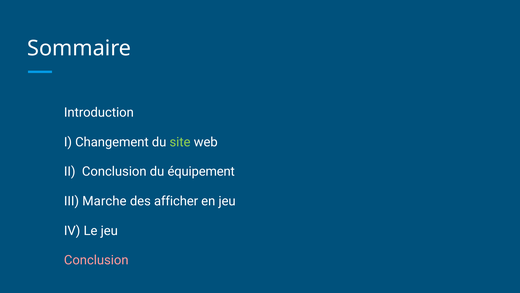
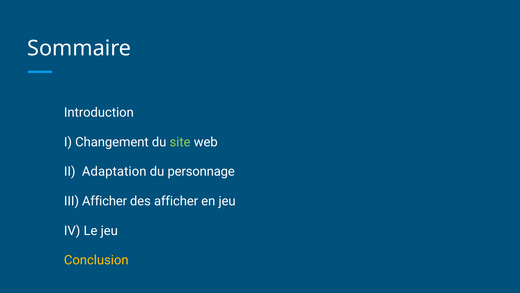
II Conclusion: Conclusion -> Adaptation (114, 171)
équipement: équipement -> personnage (201, 171)
III Marche: Marche -> Afficher (105, 201)
Conclusion colour: pink -> yellow (96, 260)
